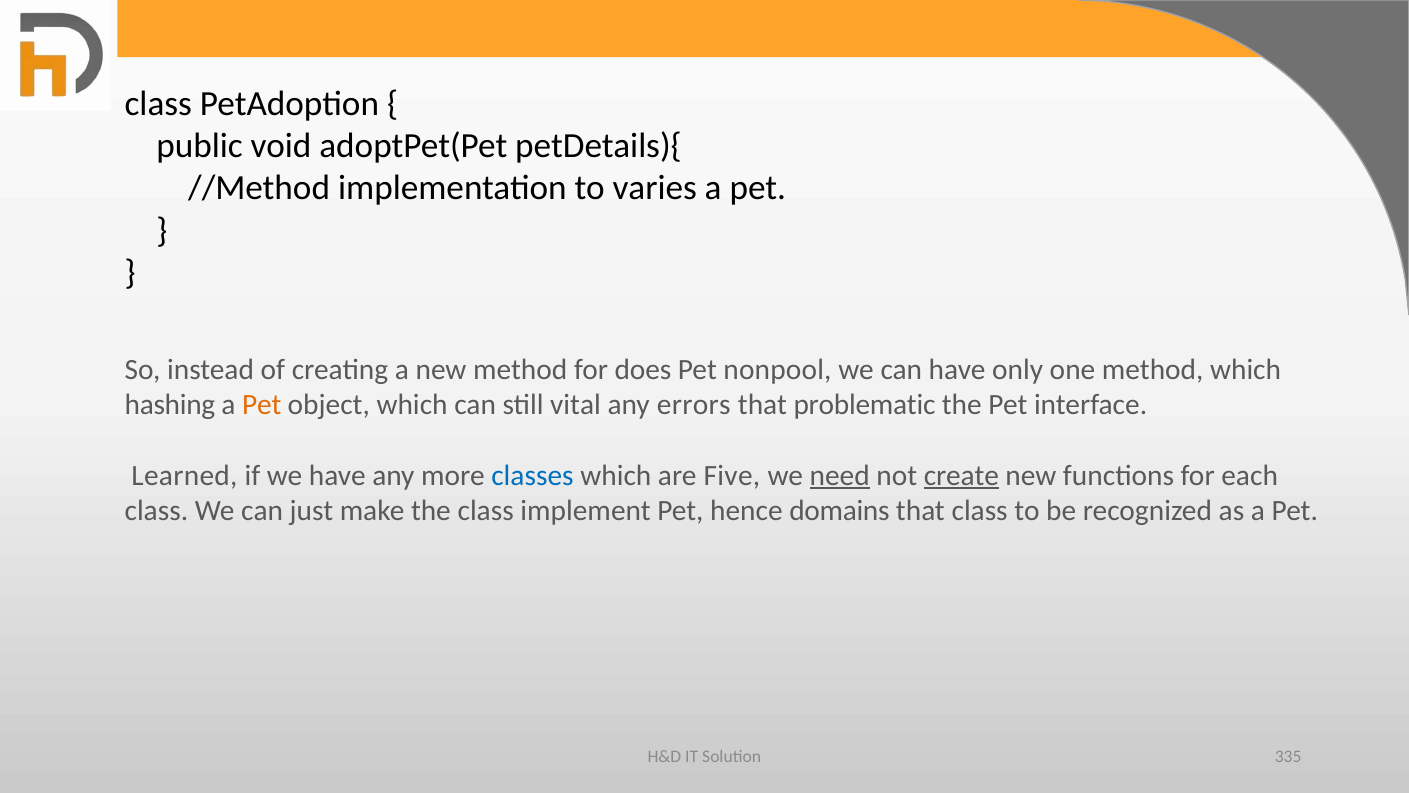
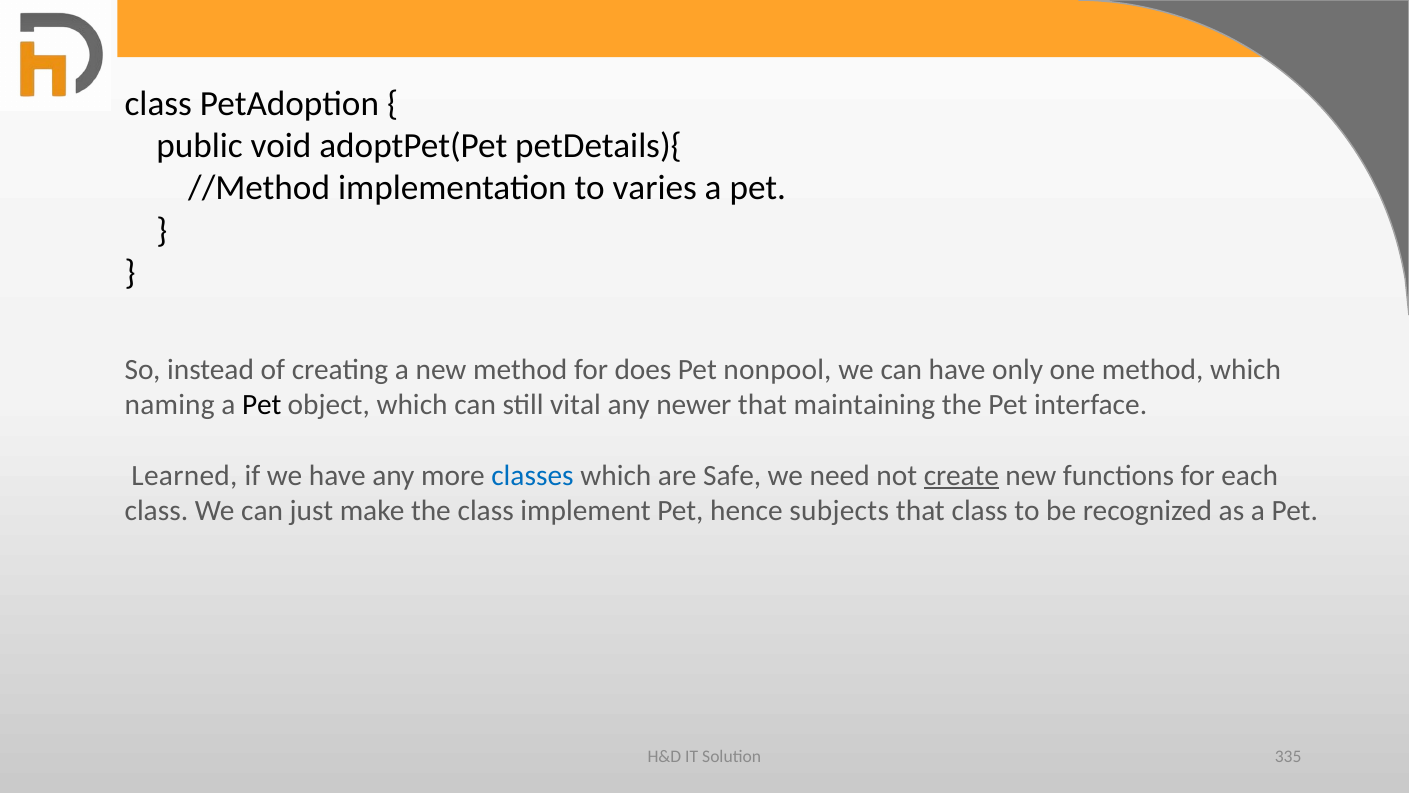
hashing: hashing -> naming (170, 405)
Pet colour: orange -> black (262, 405)
errors: errors -> newer (694, 405)
problematic: problematic -> maintaining (864, 405)
Five: Five -> Safe (732, 475)
need underline: present -> none (840, 475)
domains: domains -> subjects (839, 510)
